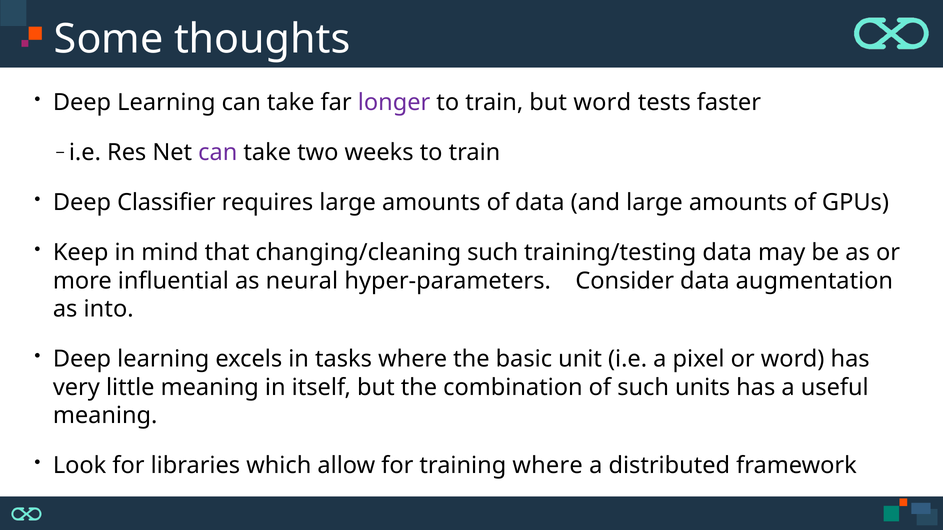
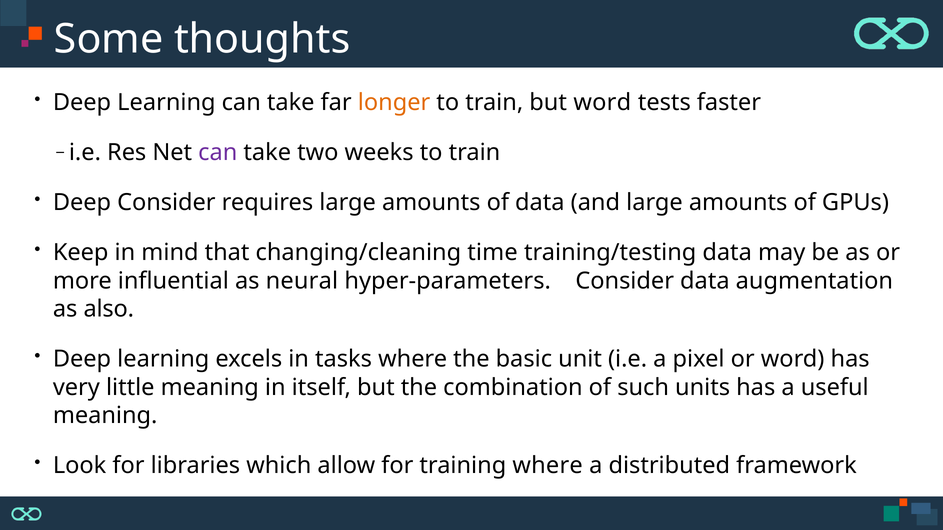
longer colour: purple -> orange (394, 103)
Deep Classifier: Classifier -> Consider (166, 203)
changing/cleaning such: such -> time (493, 253)
into: into -> also (109, 309)
